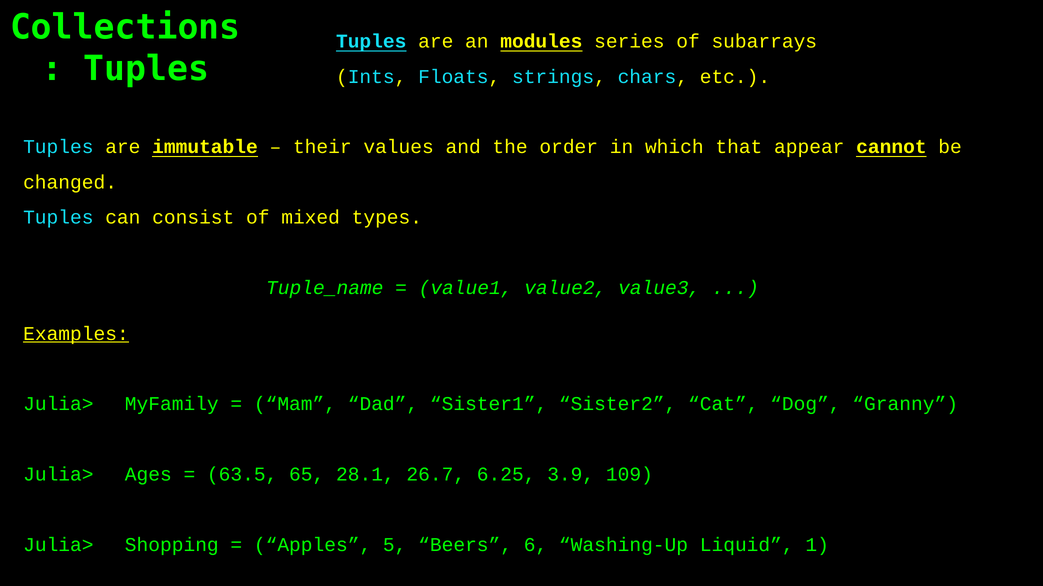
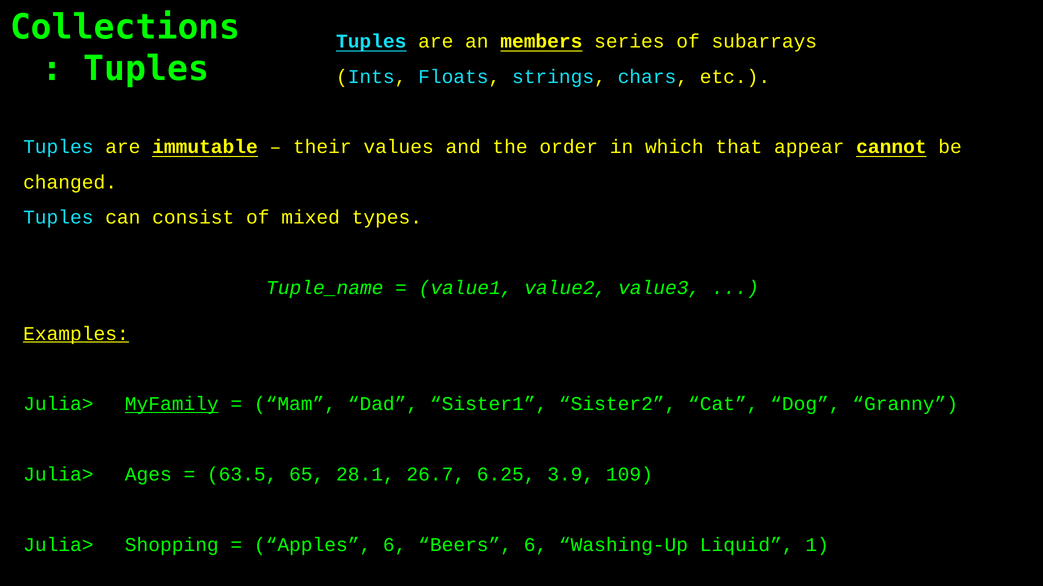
modules: modules -> members (541, 42)
MyFamily underline: none -> present (172, 404)
Apples 5: 5 -> 6 (395, 545)
